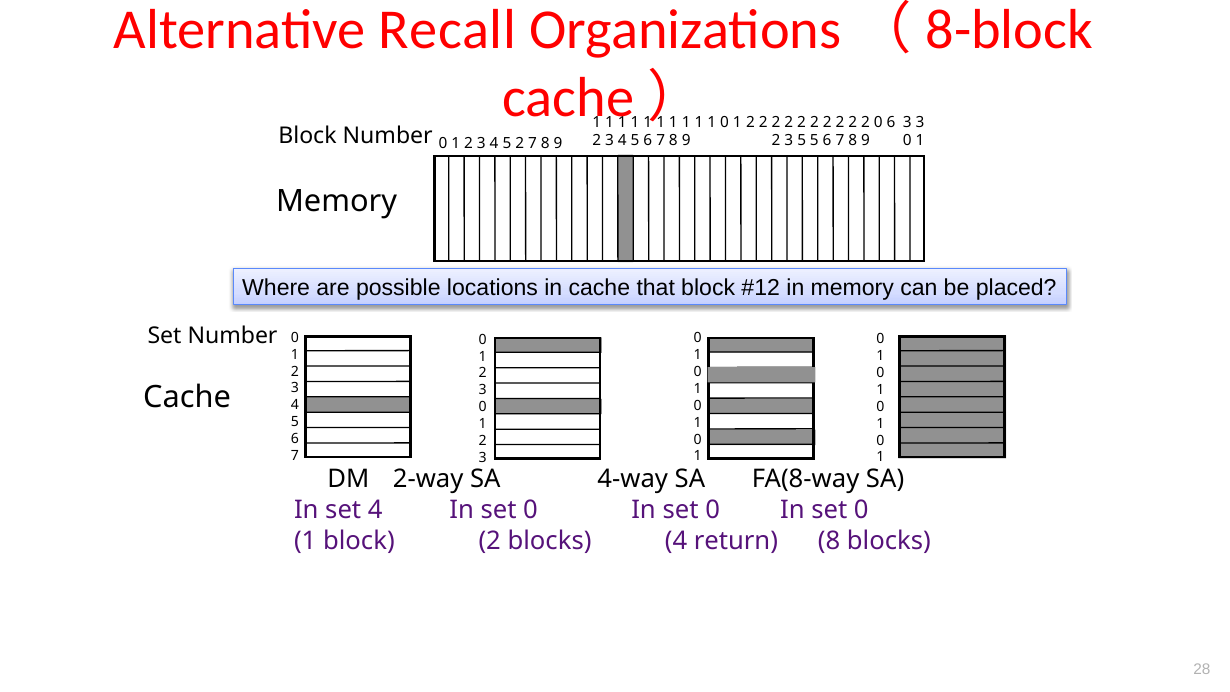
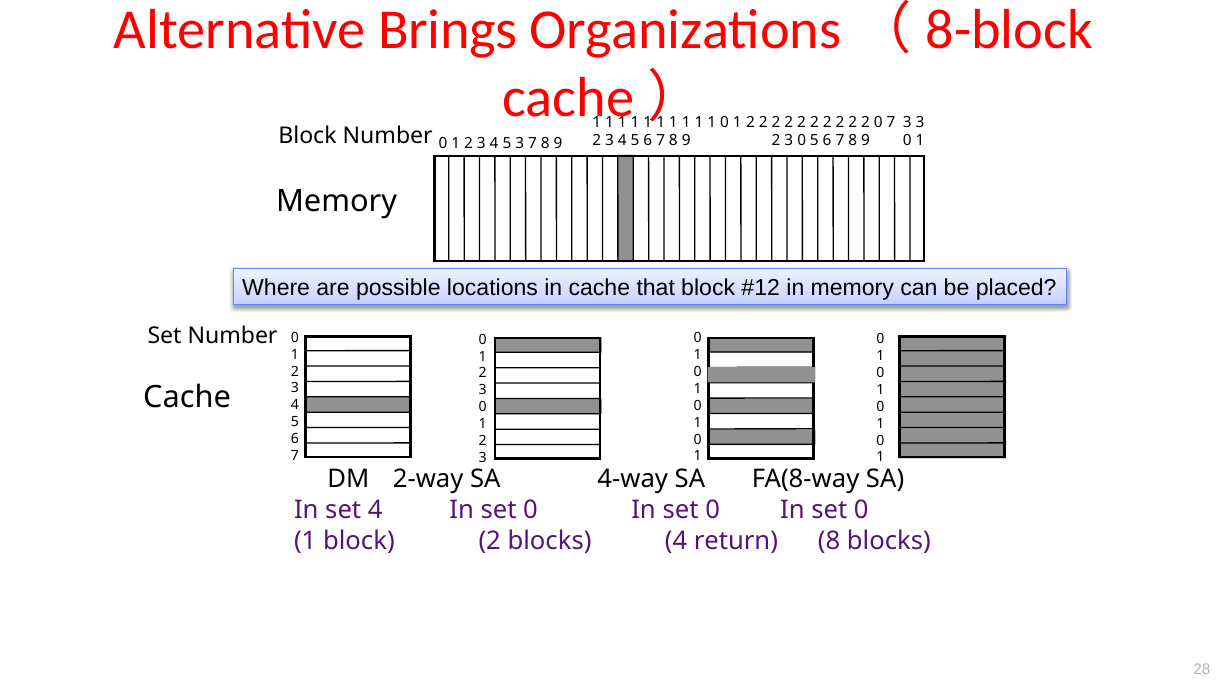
Recall: Recall -> Brings (448, 30)
0 6: 6 -> 7 (891, 122)
5: 5 -> 0 (802, 141)
5 2: 2 -> 3 (520, 144)
